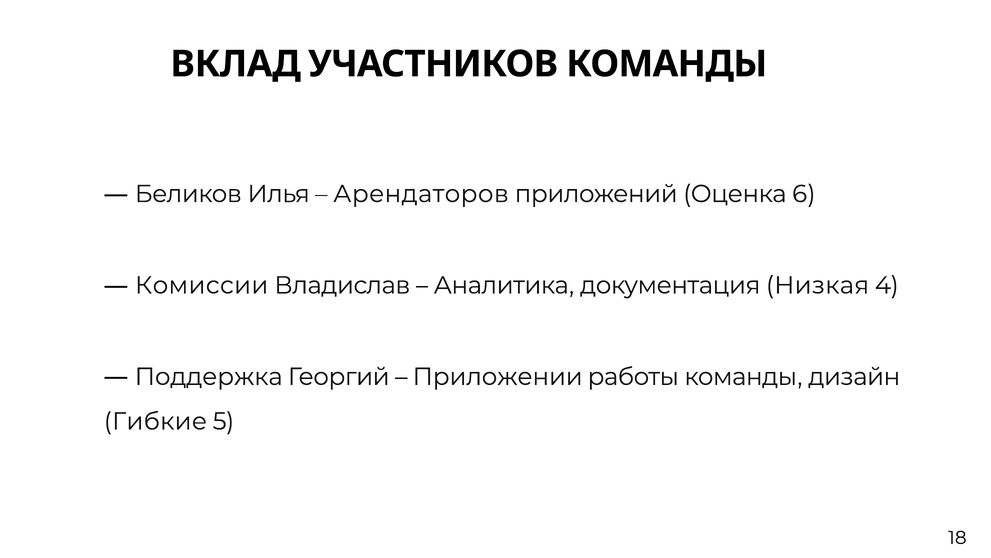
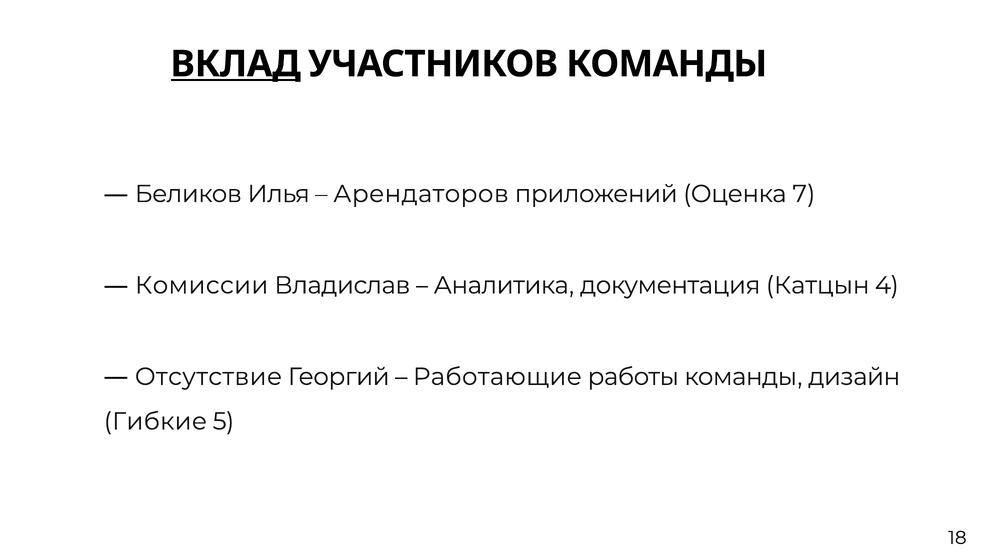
ВКЛАД underline: none -> present (236, 64)
6: 6 -> 7 (804, 194)
Низкая: Низкая -> Катцын (818, 285)
Поддержка: Поддержка -> Отсутствие (208, 376)
Приложении: Приложении -> Работающие (497, 376)
